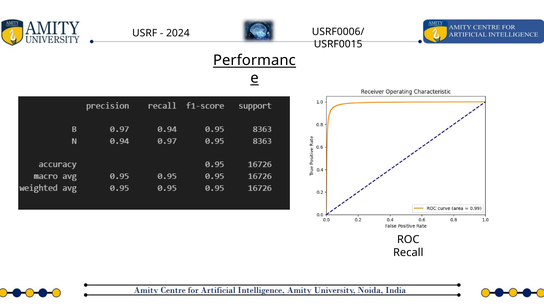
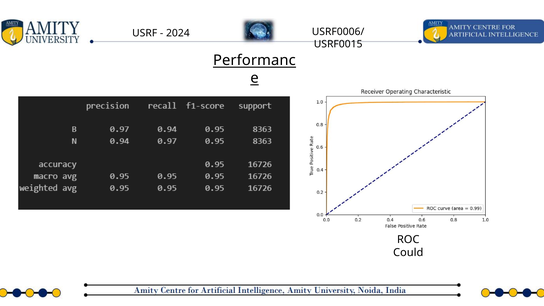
Recall: Recall -> Could (408, 253)
